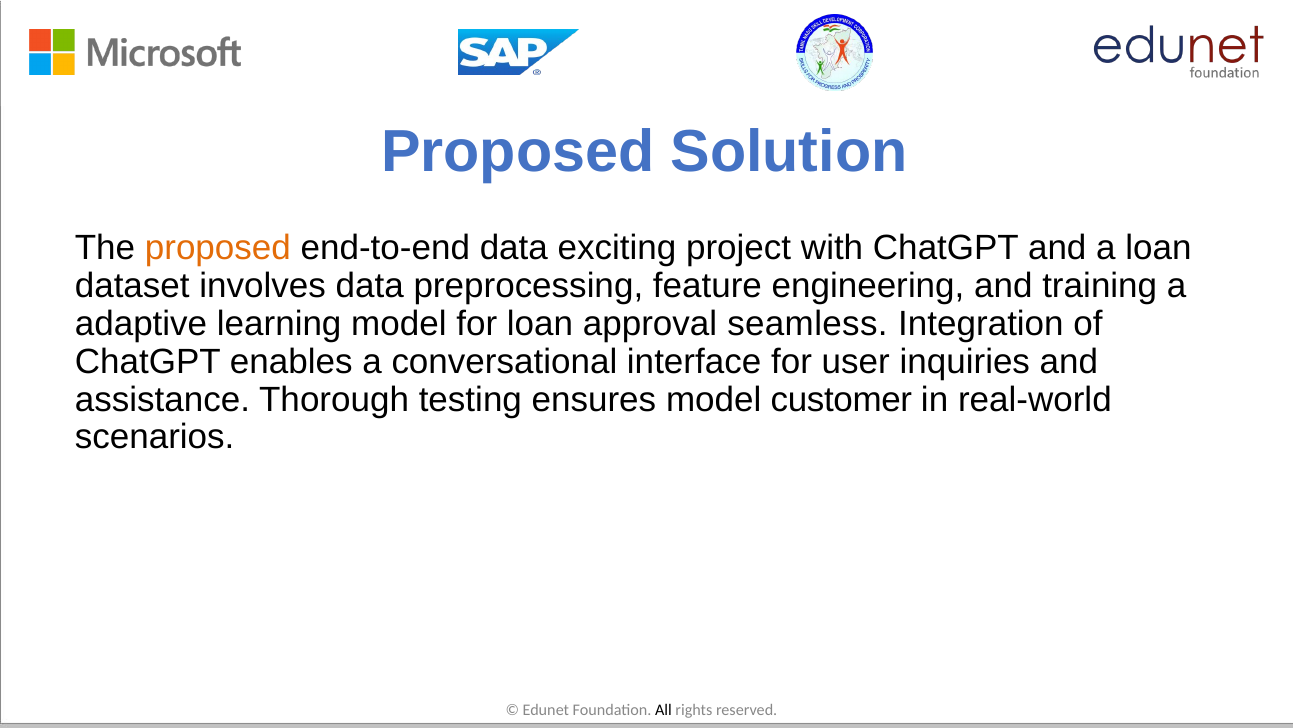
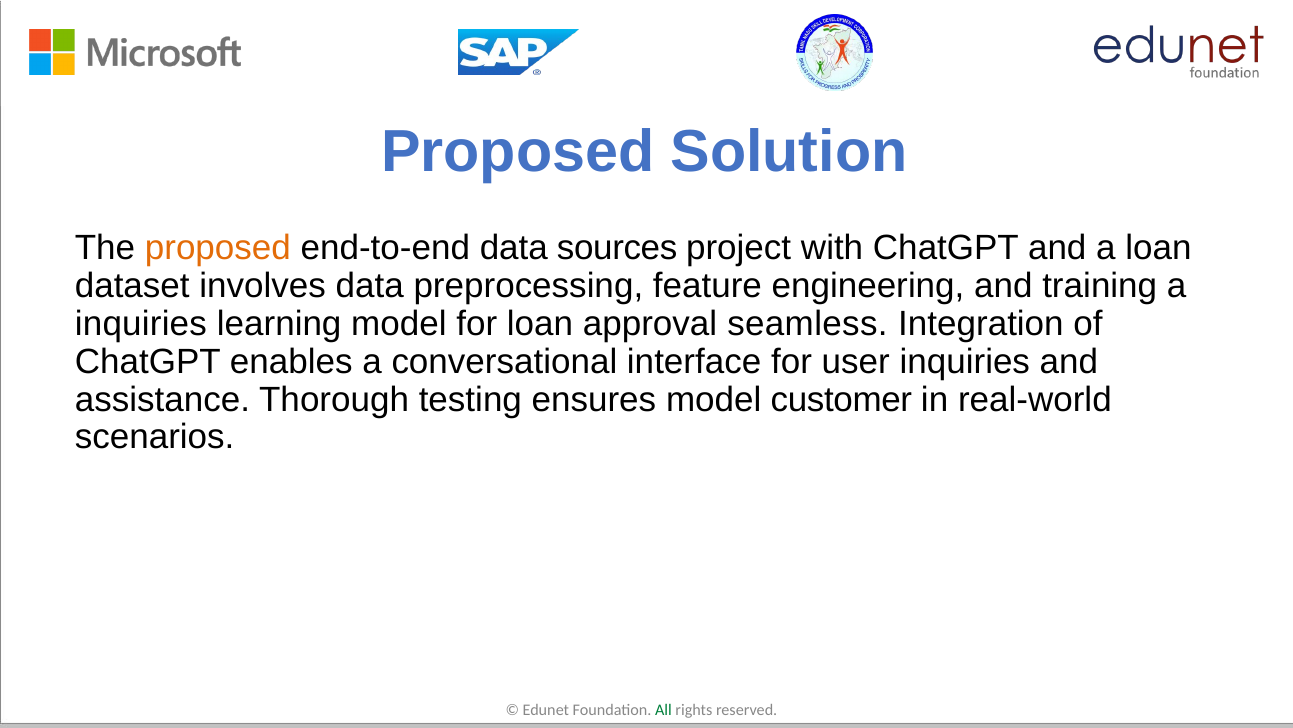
exciting: exciting -> sources (617, 247)
adaptive: adaptive -> inquiries (141, 323)
All colour: black -> green (663, 709)
